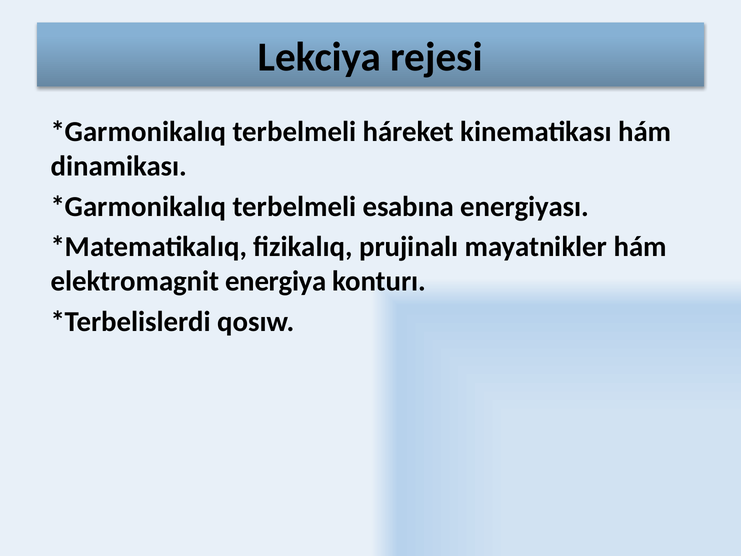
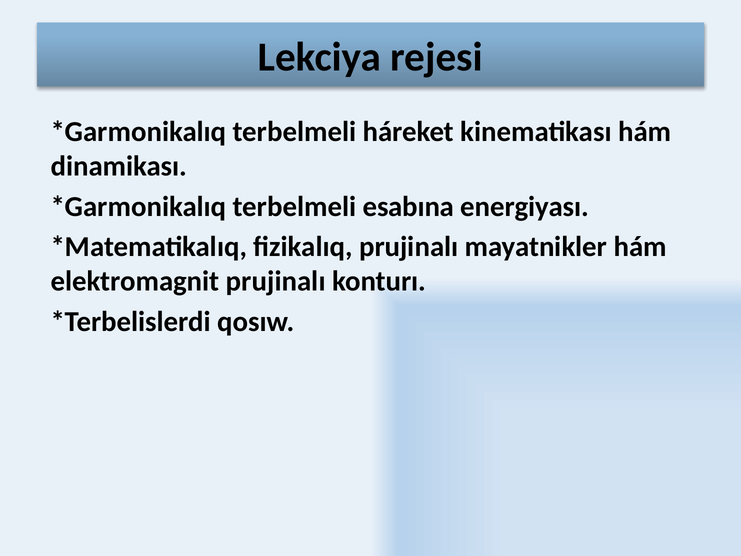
elektromagnit energiya: energiya -> prujinalı (276, 281)
